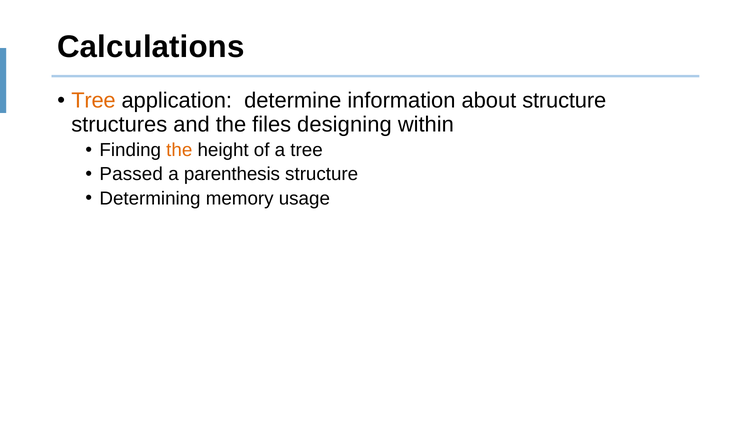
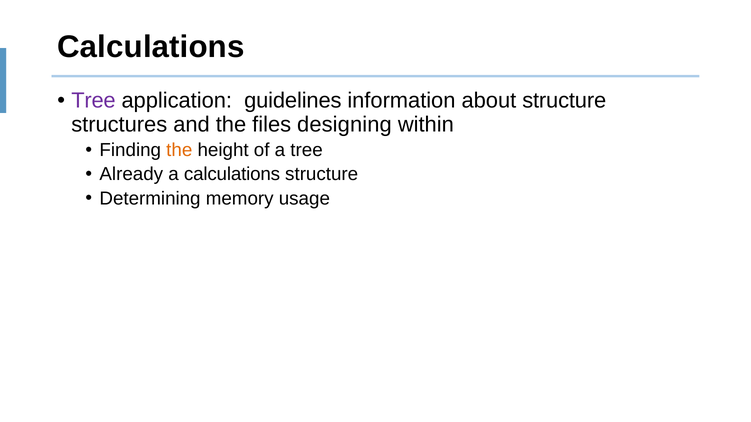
Tree colour: orange -> purple (93, 101)
determine: determine -> guidelines (293, 101)
Passed: Passed -> Already (131, 174)
a parenthesis: parenthesis -> calculations (232, 174)
